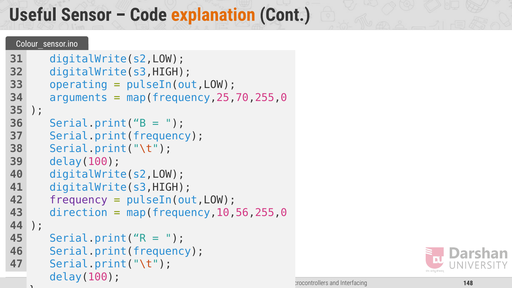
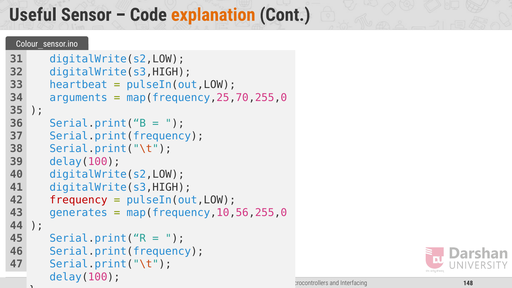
operating: operating -> heartbeat (78, 85)
frequency colour: purple -> red (78, 200)
direction: direction -> generates (78, 213)
